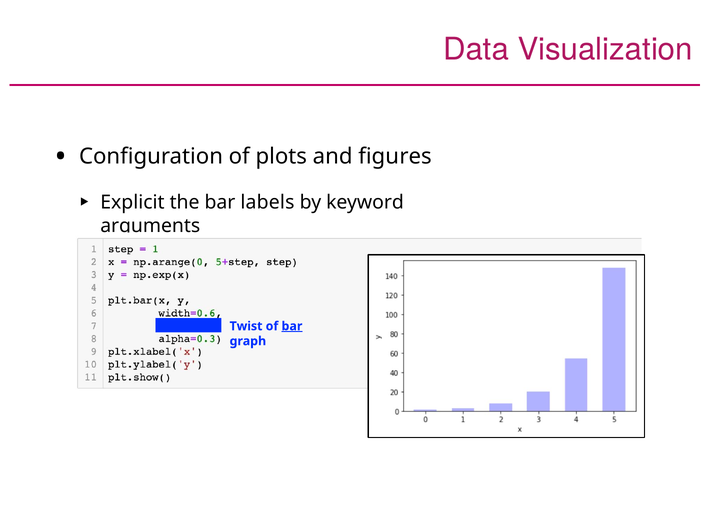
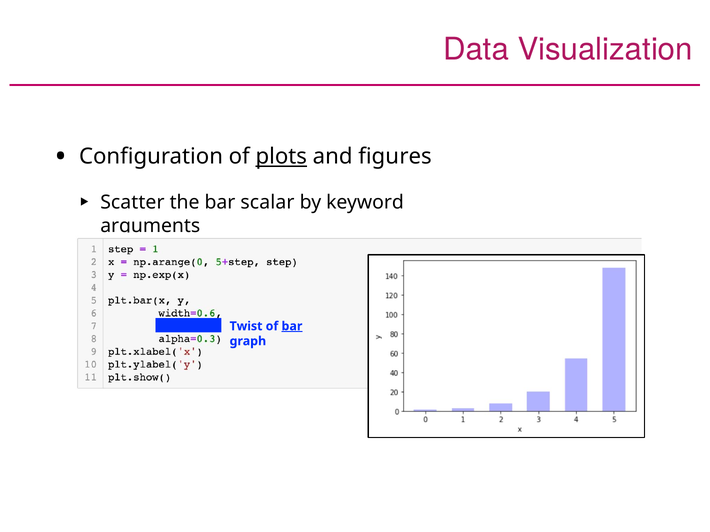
plots underline: none -> present (281, 157)
Explicit: Explicit -> Scatter (132, 203)
labels: labels -> scalar (267, 203)
